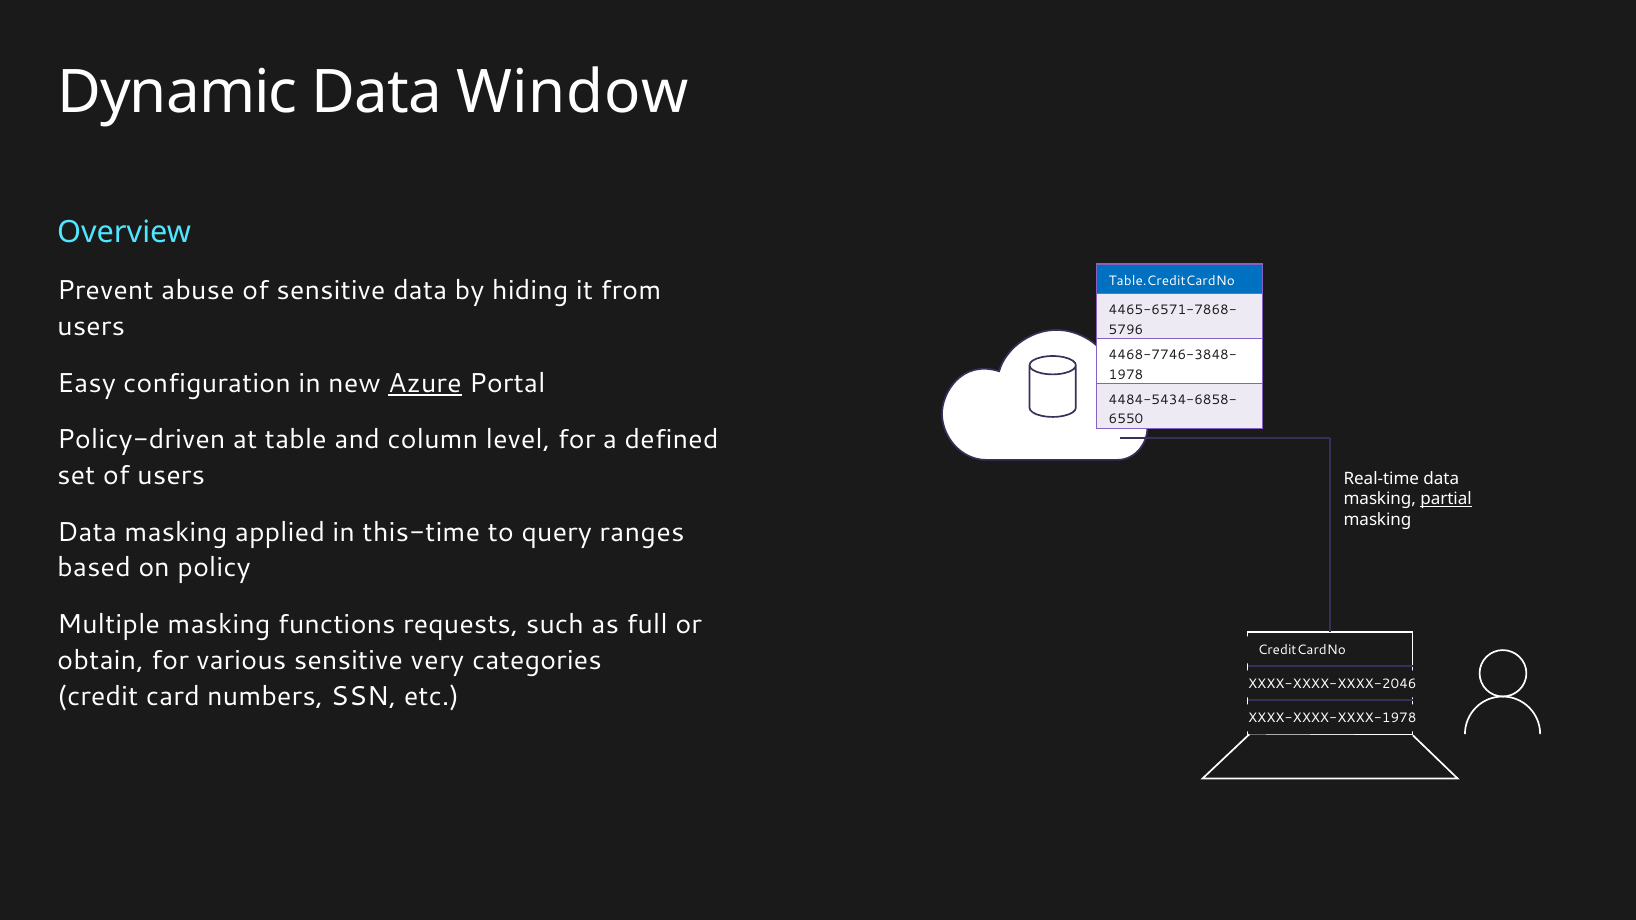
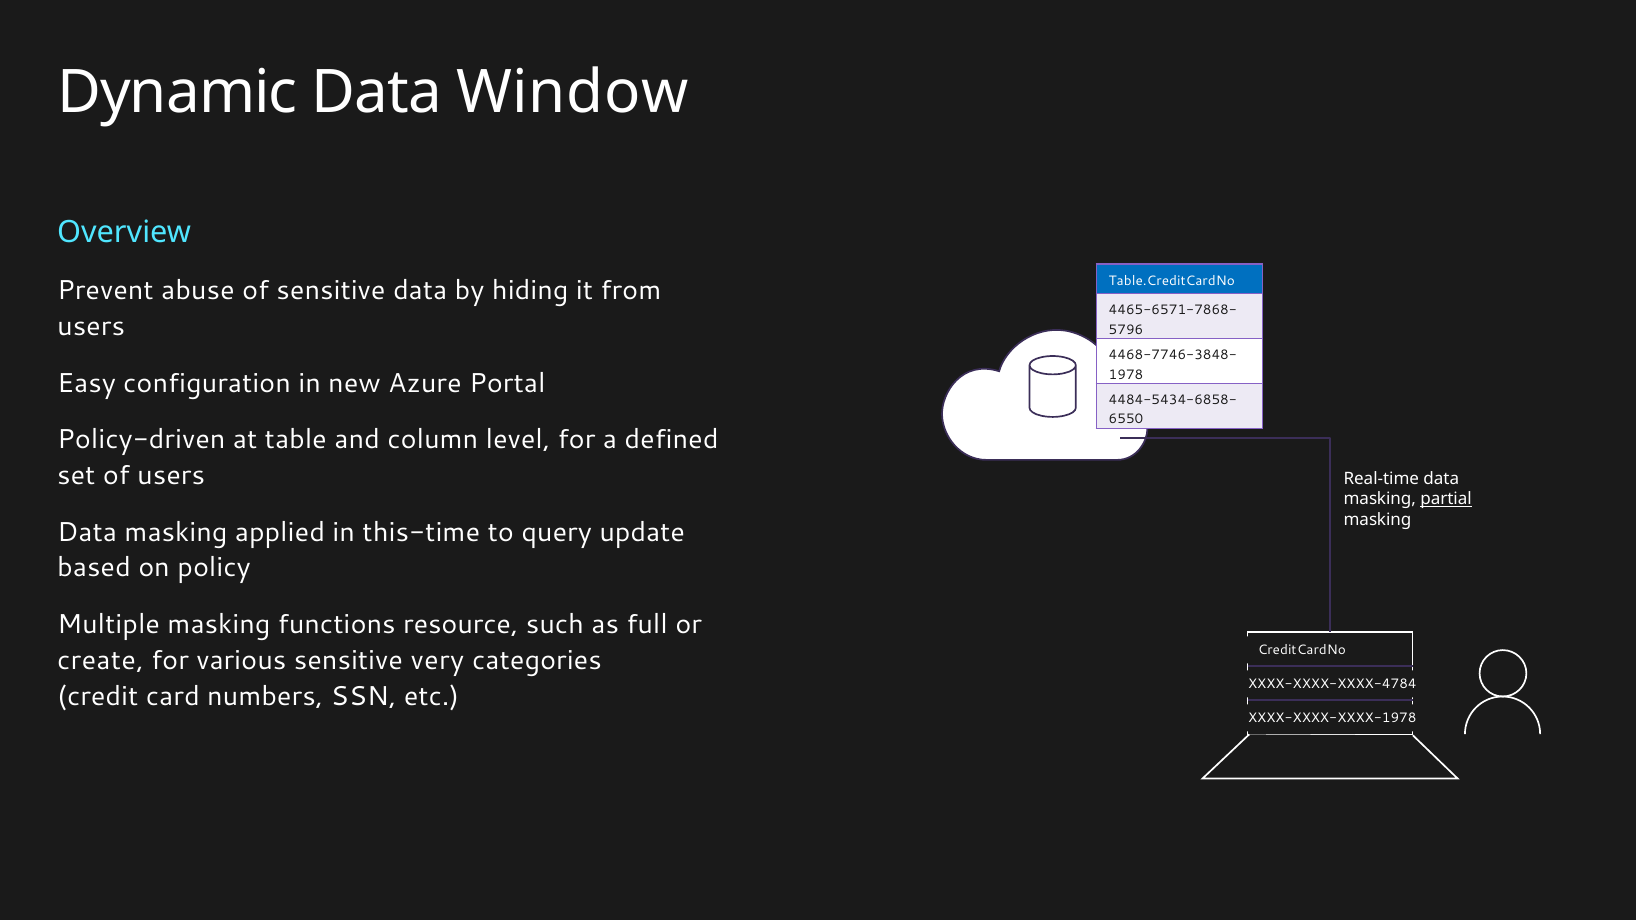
Azure underline: present -> none (425, 383)
ranges: ranges -> update (642, 532)
requests: requests -> resource (461, 625)
obtain: obtain -> create (101, 660)
XXXX-XXXX-XXXX-2046: XXXX-XXXX-XXXX-2046 -> XXXX-XXXX-XXXX-4784 (1332, 684)
